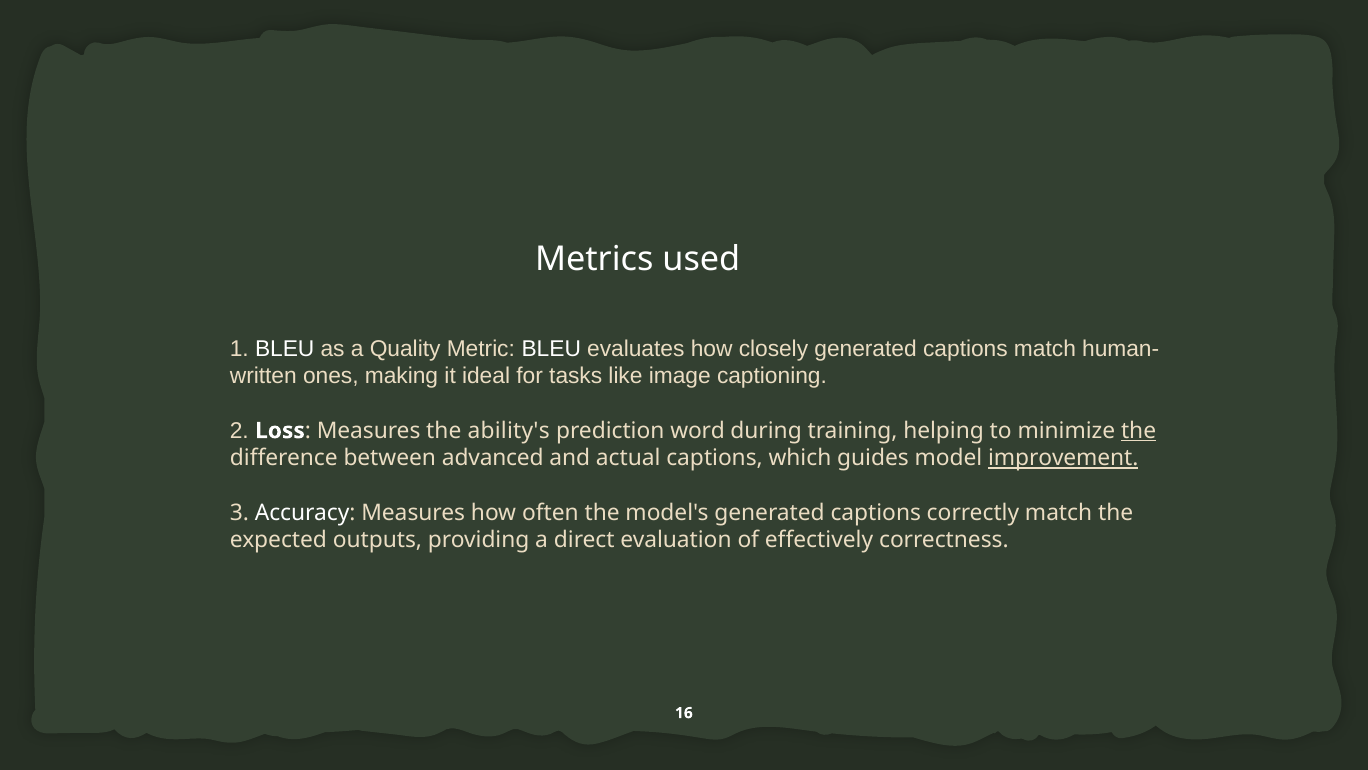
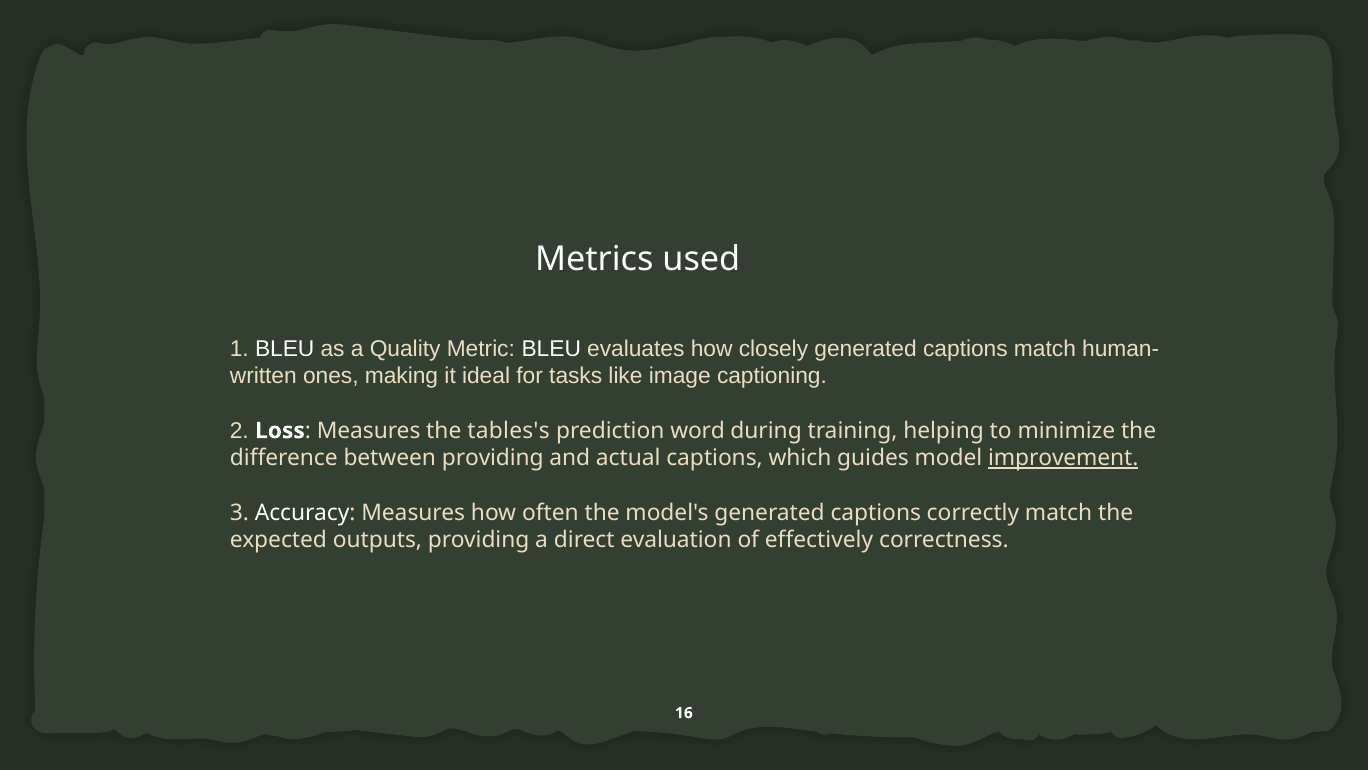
ability's: ability's -> tables's (509, 430)
the underline: present -> none (1139, 430)
between advanced: advanced -> providing (493, 458)
